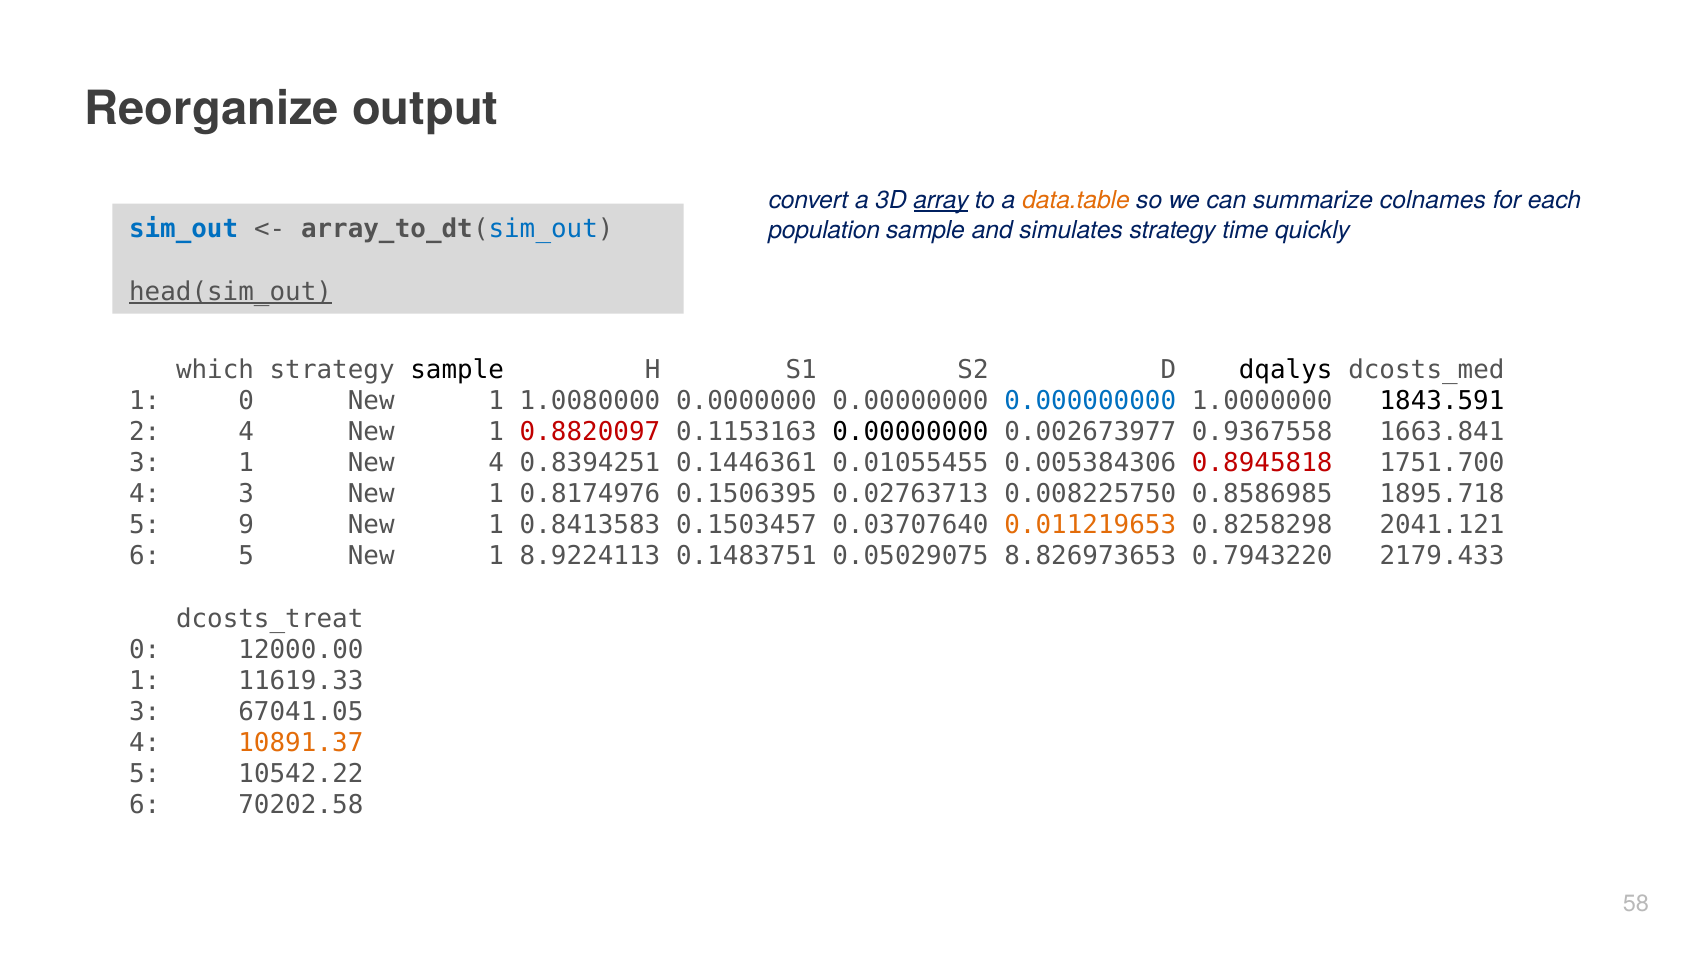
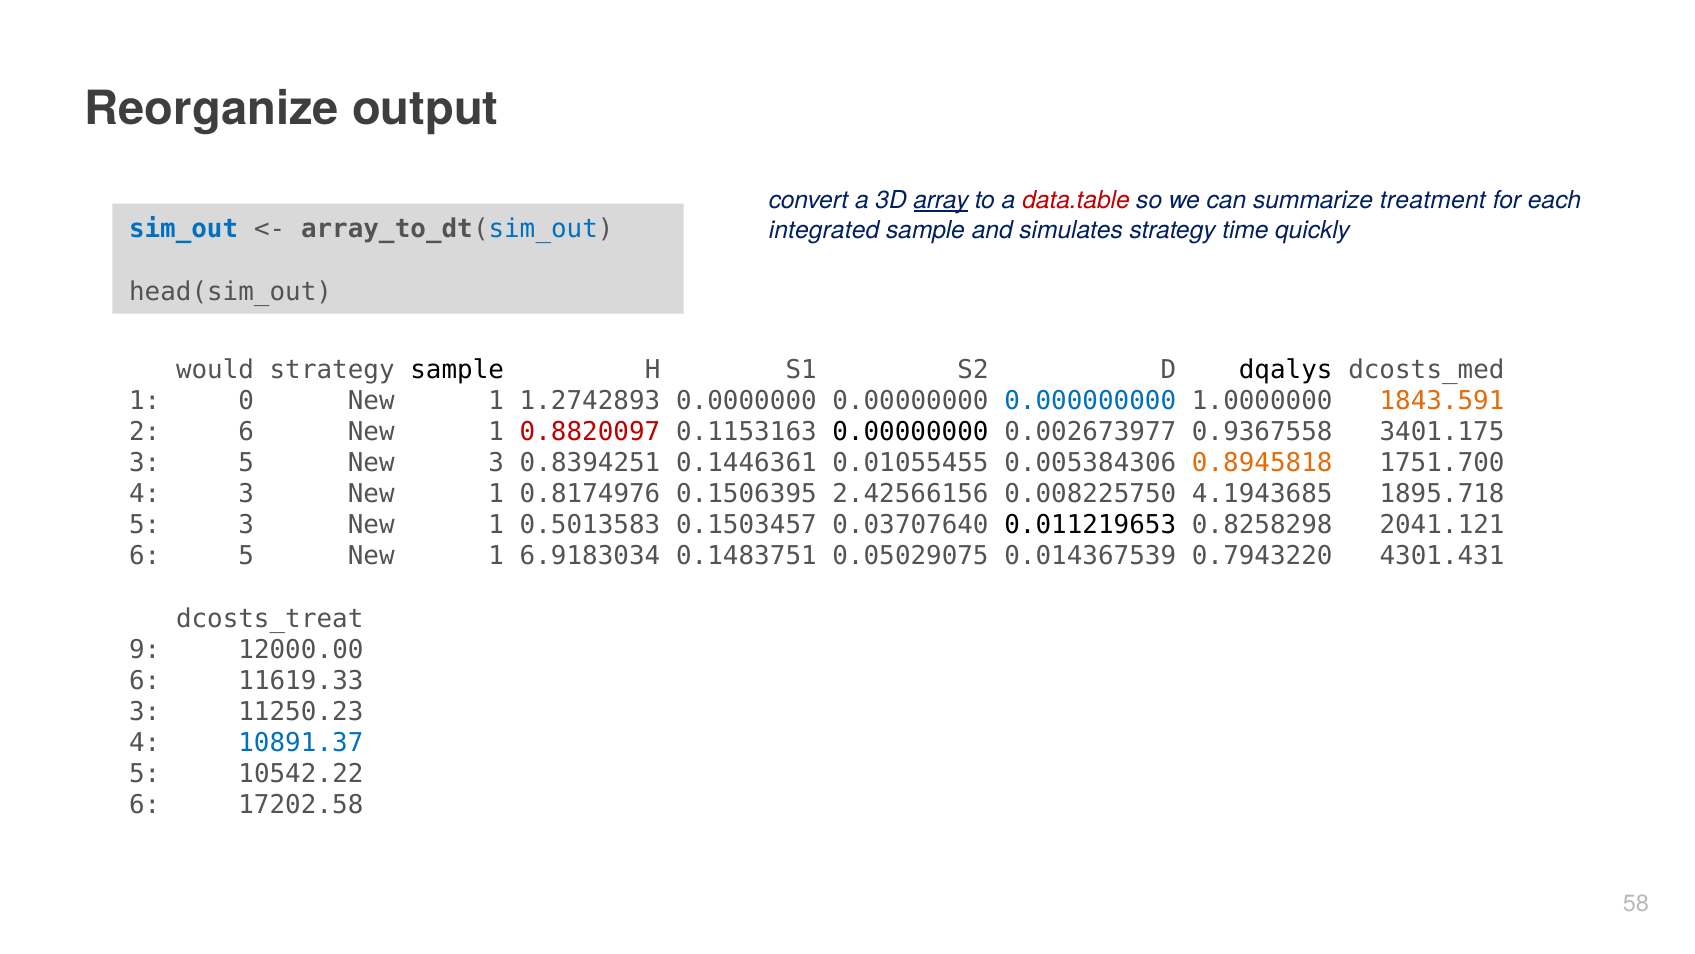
data.table colour: orange -> red (1076, 200)
colnames: colnames -> treatment (1433, 200)
population: population -> integrated (824, 230)
head(sim_out underline: present -> none (231, 291)
which: which -> would (215, 369)
1.0080000: 1.0080000 -> 1.2742893 (590, 401)
1843.591 colour: black -> orange (1442, 401)
2 4: 4 -> 6 (246, 432)
1663.841: 1663.841 -> 3401.175 (1442, 432)
3 1: 1 -> 5 (246, 463)
New 4: 4 -> 3 (496, 463)
0.8945818 colour: red -> orange (1262, 463)
0.02763713: 0.02763713 -> 2.42566156 (910, 494)
0.8586985: 0.8586985 -> 4.1943685 (1262, 494)
5 9: 9 -> 3 (246, 525)
0.8413583: 0.8413583 -> 0.5013583 (590, 525)
0.011219653 colour: orange -> black (1090, 525)
8.9224113: 8.9224113 -> 6.9183034 (590, 556)
8.826973653: 8.826973653 -> 0.014367539 (1090, 556)
2179.433: 2179.433 -> 4301.431 (1442, 556)
0: 0 -> 9 (145, 649)
1: 1 -> 6 (145, 680)
67041.05: 67041.05 -> 11250.23 (301, 711)
10891.37 colour: orange -> blue (301, 743)
70202.58: 70202.58 -> 17202.58 (301, 805)
